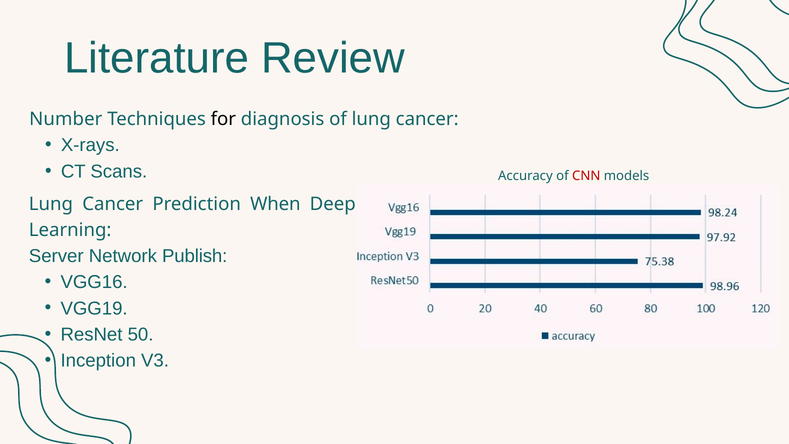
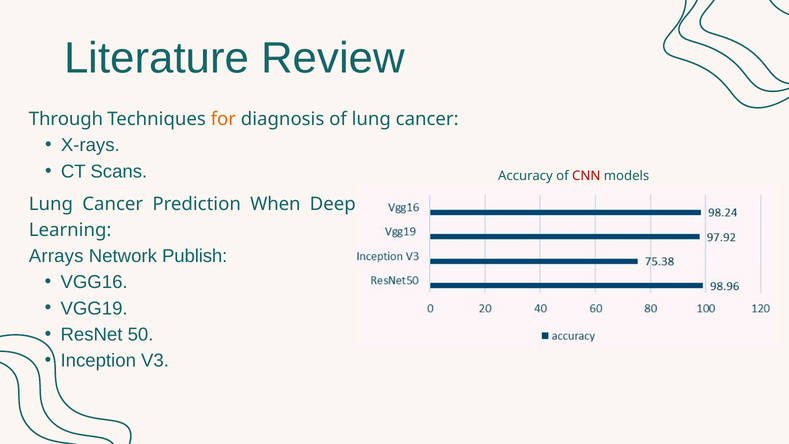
Number: Number -> Through (66, 119)
for colour: black -> orange (223, 119)
Server: Server -> Arrays (56, 256)
